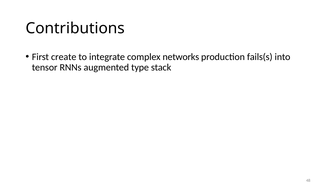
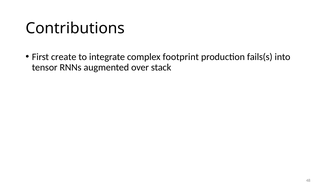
networks: networks -> footprint (181, 57)
type: type -> over (140, 67)
